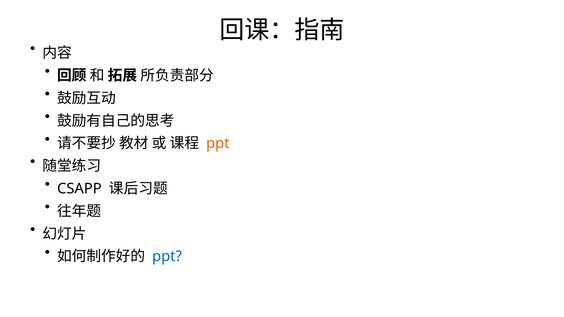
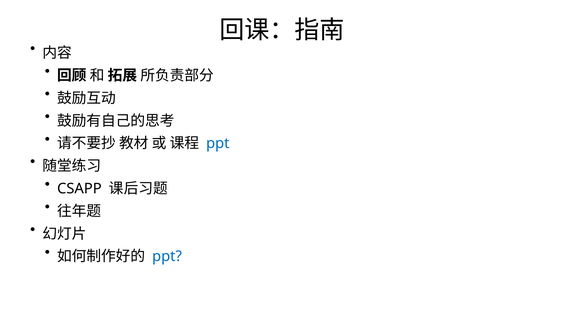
ppt colour: orange -> blue (218, 144)
